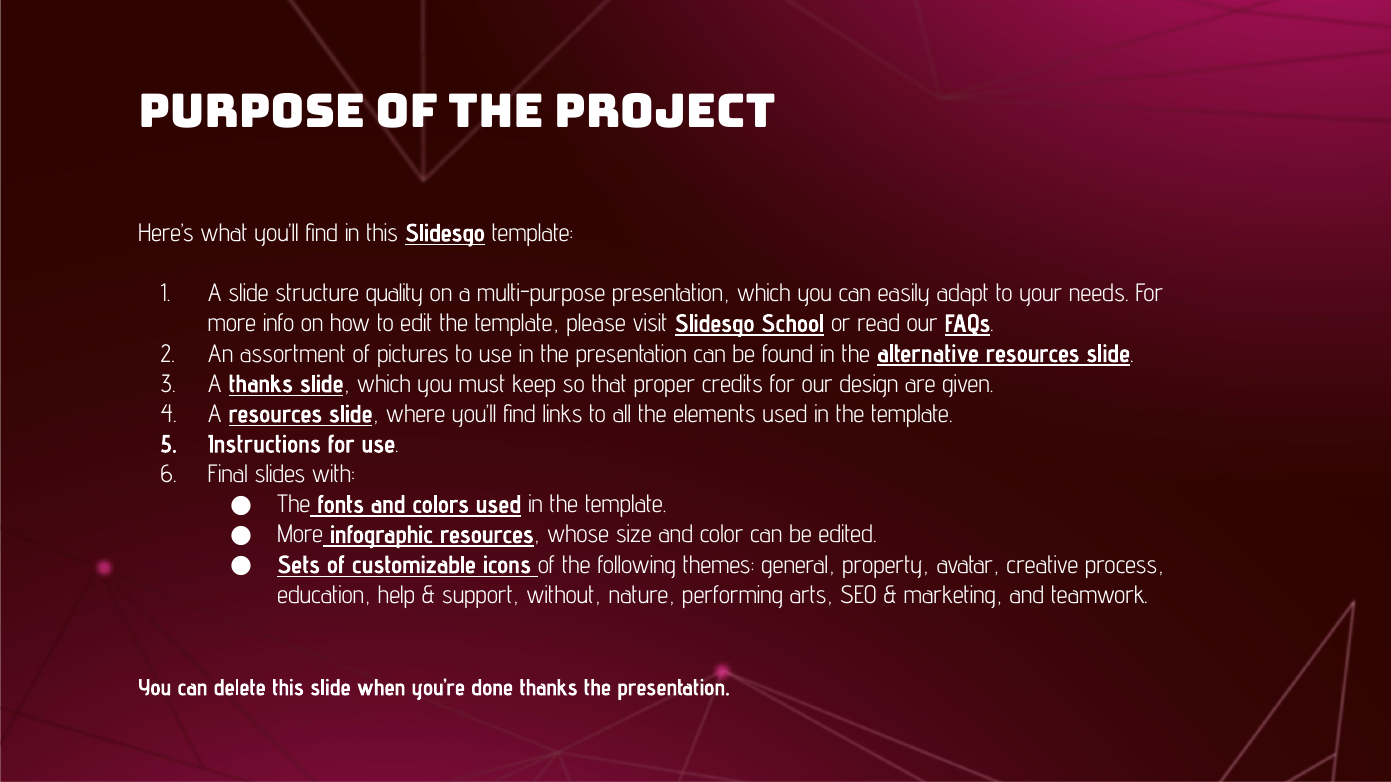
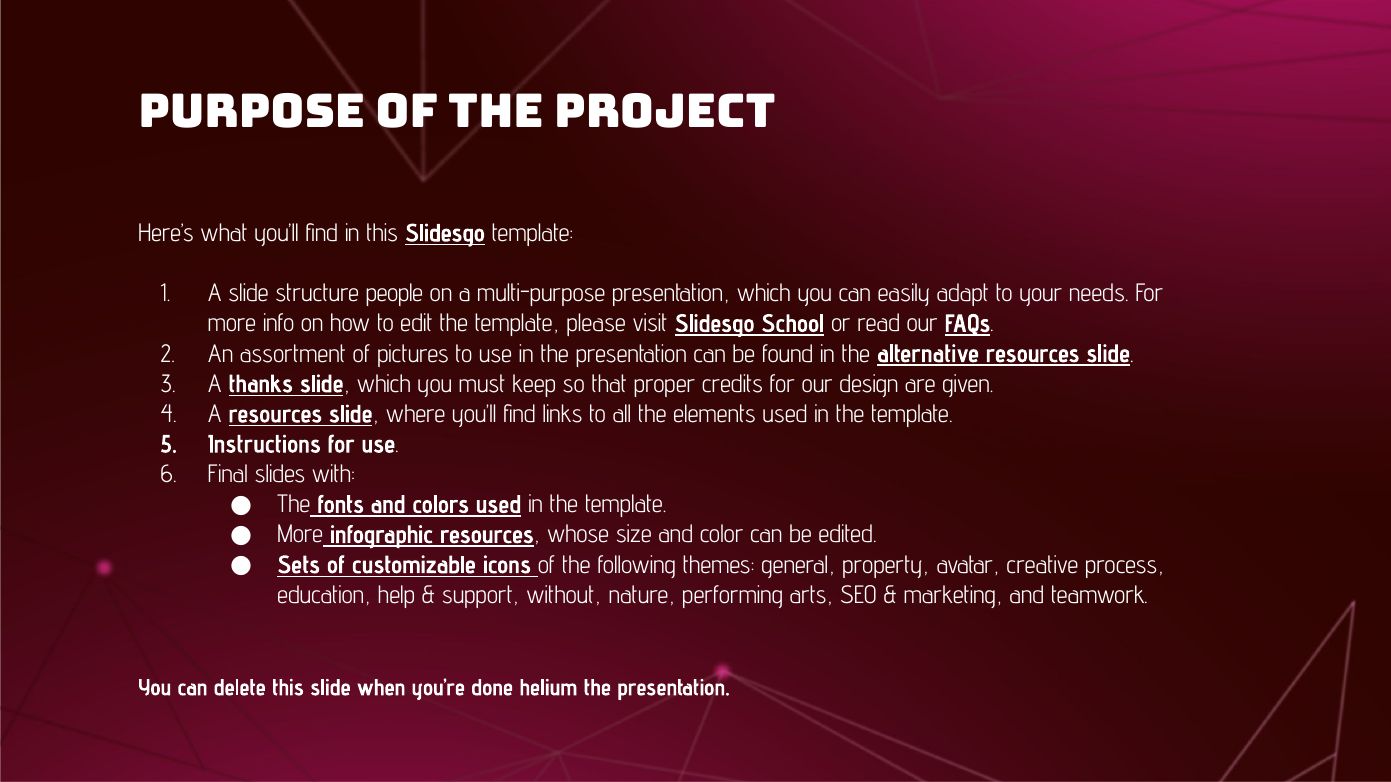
quality: quality -> people (395, 294)
done thanks: thanks -> helium (548, 688)
